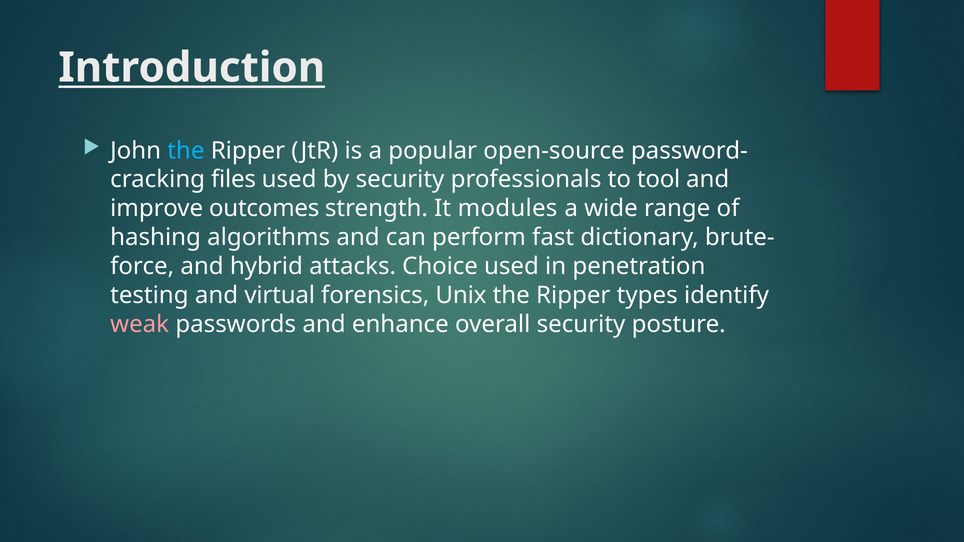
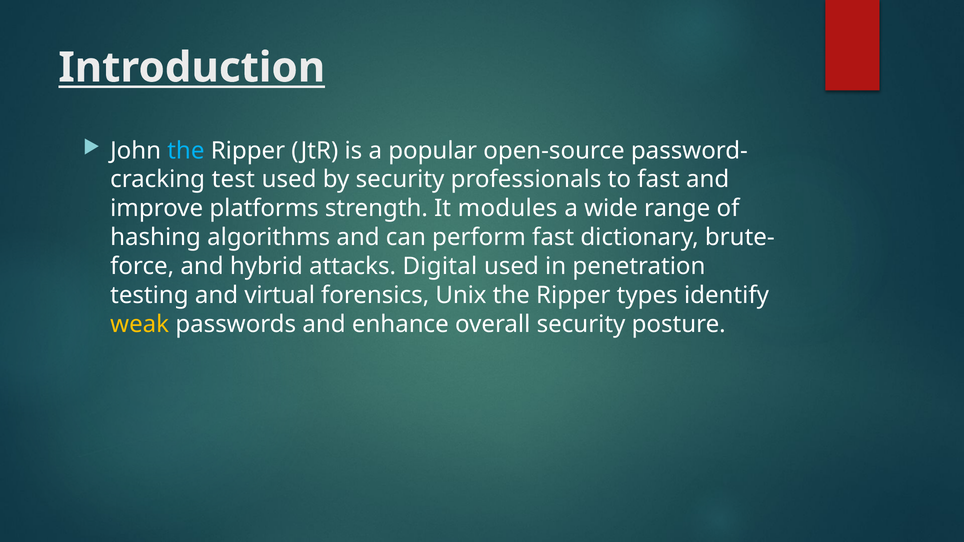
files: files -> test (233, 180)
to tool: tool -> fast (658, 180)
outcomes: outcomes -> platforms (264, 209)
Choice: Choice -> Digital (440, 266)
weak colour: pink -> yellow (140, 324)
